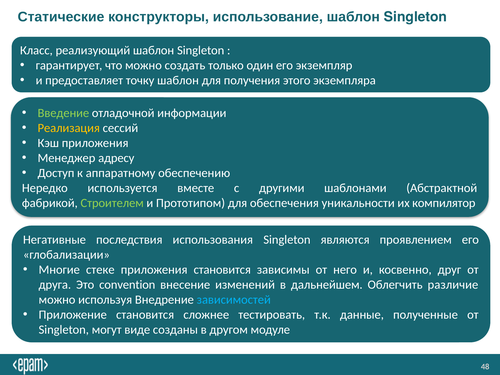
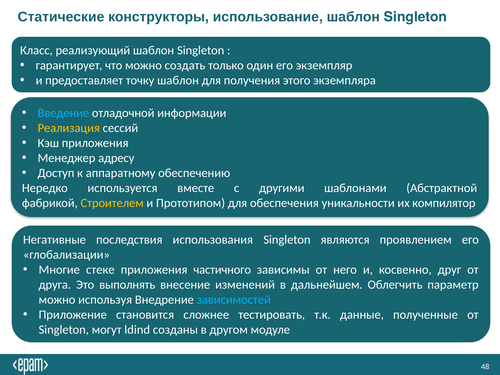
Введение colour: light green -> light blue (63, 113)
Строителем colour: light green -> yellow (112, 203)
приложения становится: становится -> частичного (222, 270)
convention: convention -> выполнять (127, 285)
различие: различие -> параметр (453, 285)
виде: виде -> ldind (137, 330)
